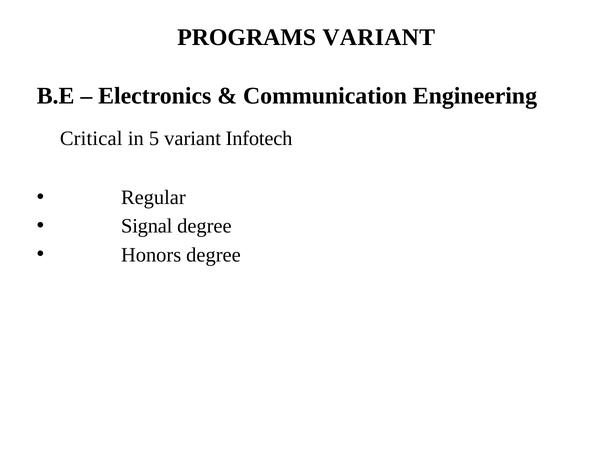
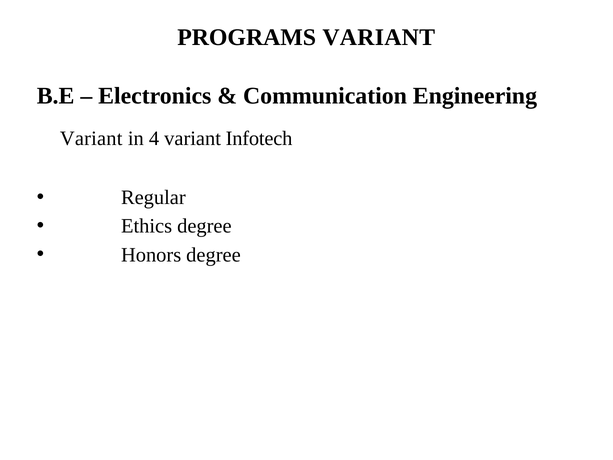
Critical: Critical -> Variant (91, 138)
5: 5 -> 4 (154, 138)
Signal: Signal -> Ethics (147, 226)
